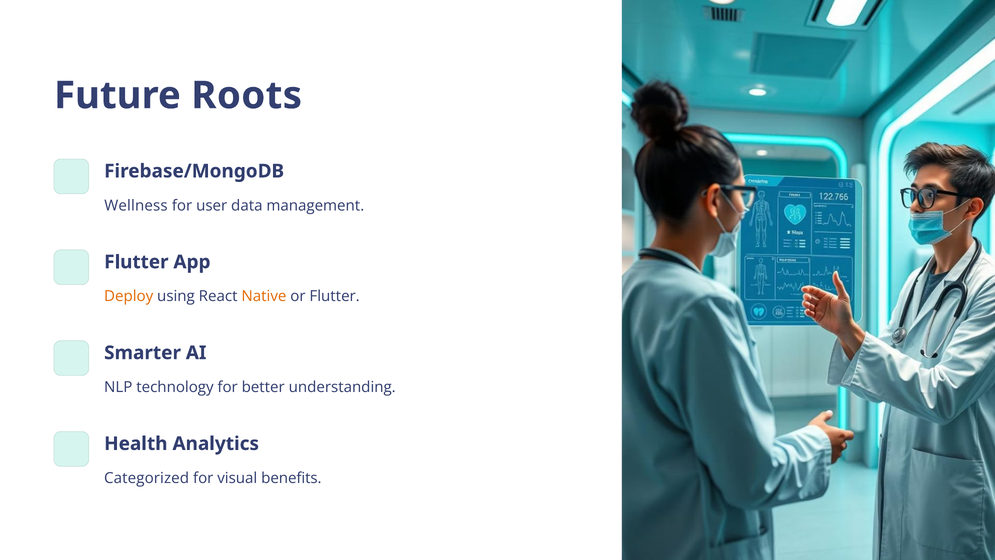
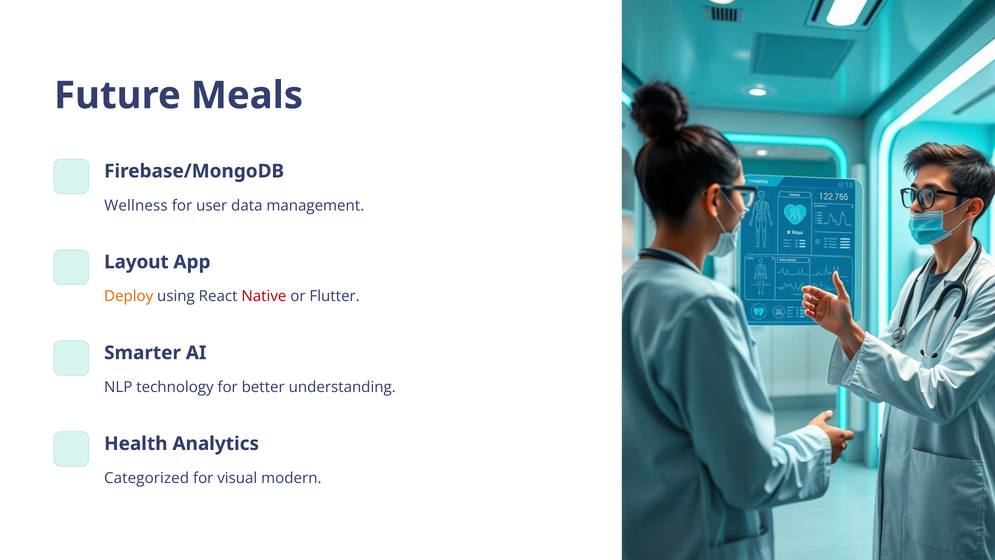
Roots: Roots -> Meals (247, 95)
Flutter: Flutter -> Layout (136, 262)
Native colour: orange -> red (264, 296)
benefits: benefits -> modern (291, 478)
